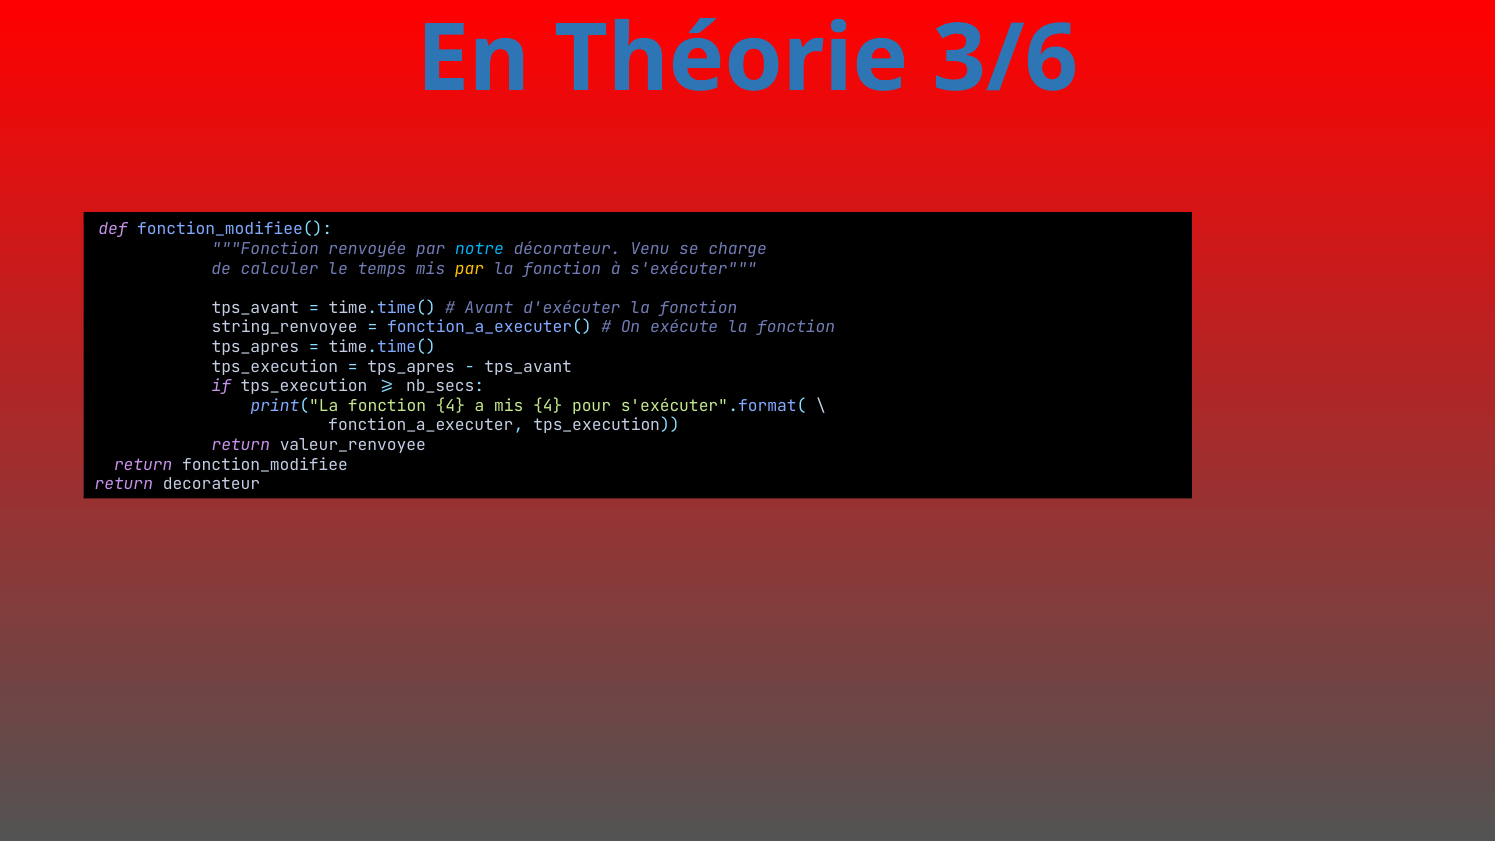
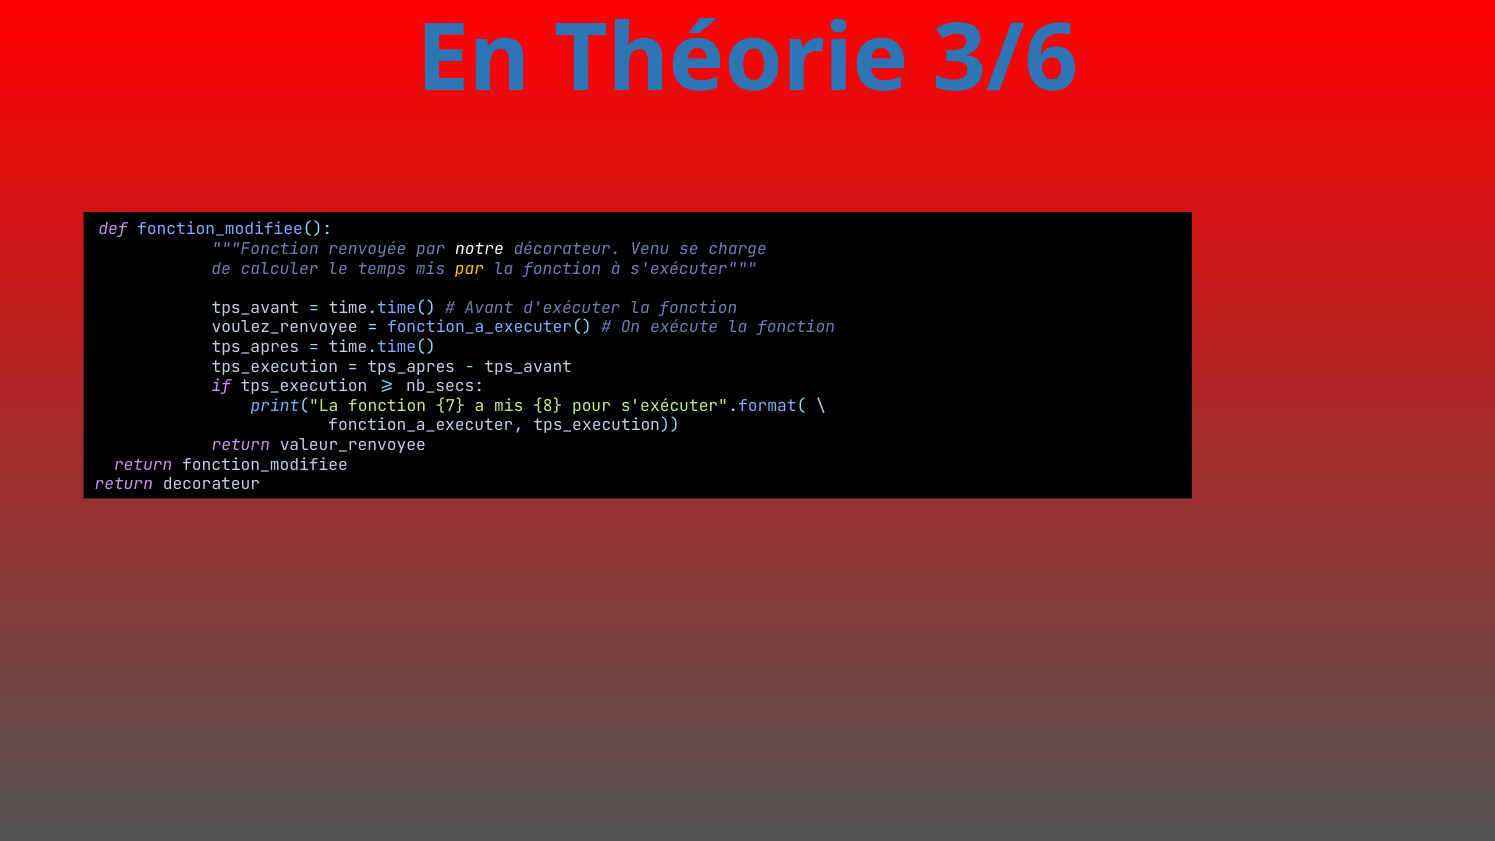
notre colour: light blue -> white (479, 249)
string_renvoyee: string_renvoyee -> voulez_renvoyee (285, 327)
fonction 4: 4 -> 7 (450, 406)
mis 4: 4 -> 8 (548, 406)
